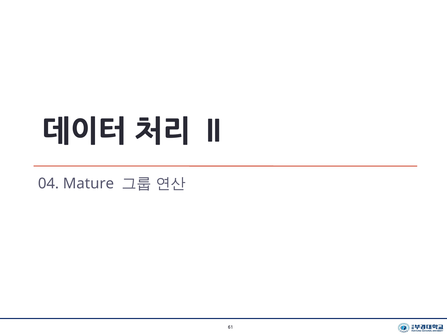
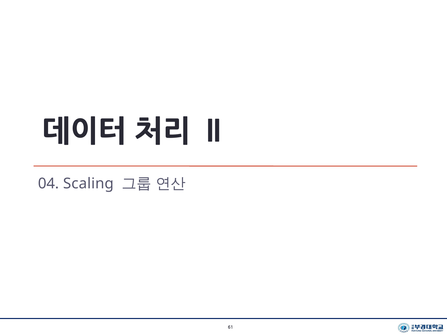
Mature: Mature -> Scaling (88, 184)
